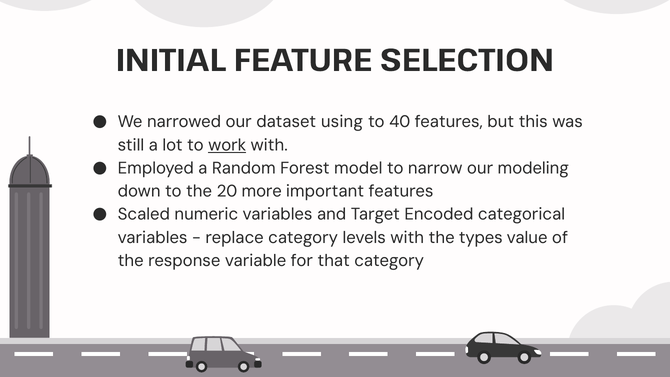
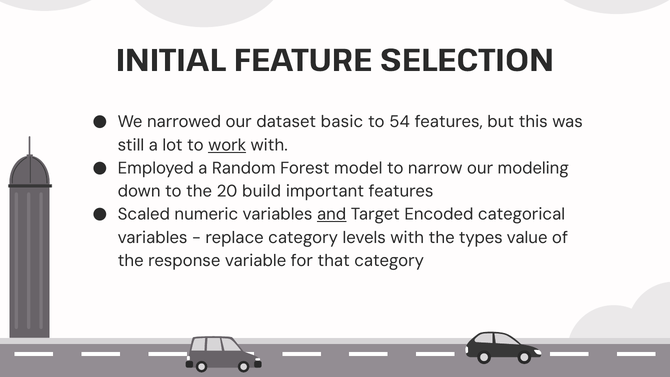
using: using -> basic (342, 122)
40: 40 -> 54 (400, 122)
more: more -> build (262, 191)
and underline: none -> present (332, 214)
